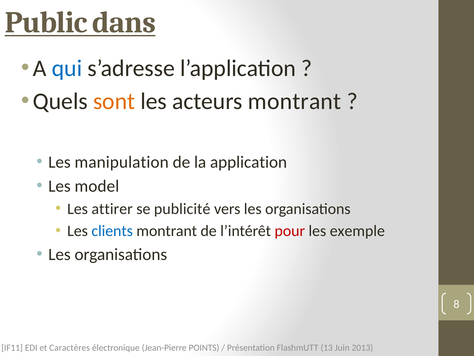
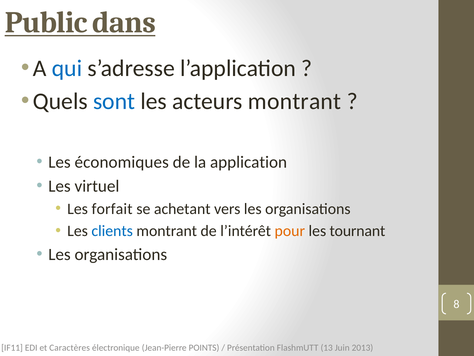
sont colour: orange -> blue (114, 101)
manipulation: manipulation -> économiques (122, 162)
model: model -> virtuel (97, 186)
attirer: attirer -> forfait (112, 209)
publicité: publicité -> achetant (182, 209)
pour colour: red -> orange (290, 231)
exemple: exemple -> tournant (357, 231)
